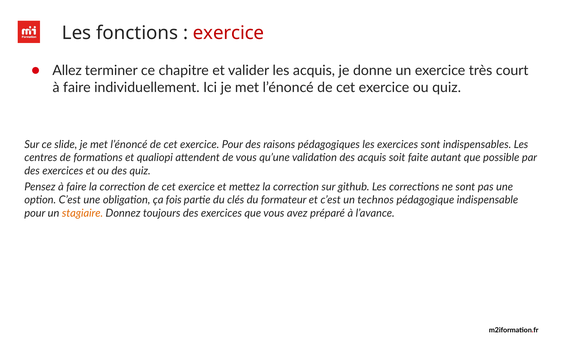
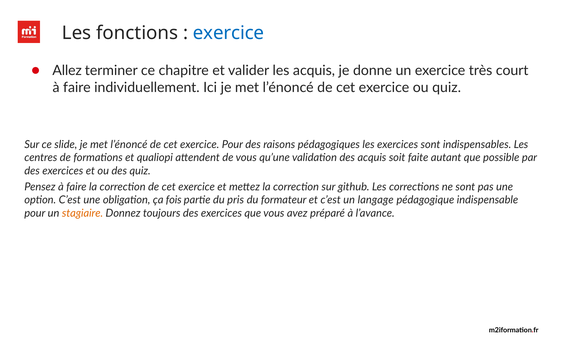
exercice colour: red -> blue (229, 33)
clés: clés -> pris (236, 200)
technos: technos -> langage (376, 200)
